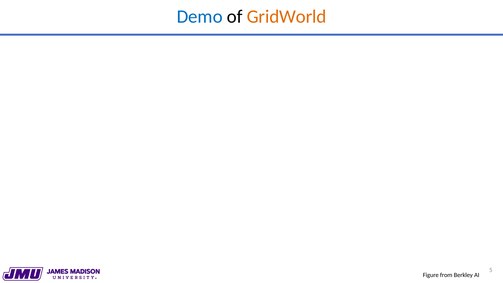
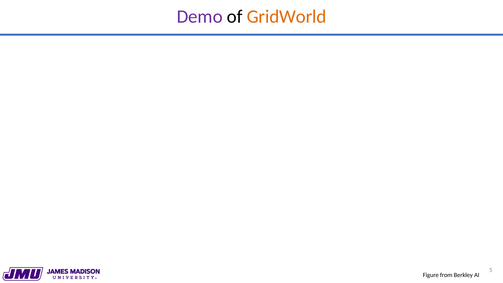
Demo colour: blue -> purple (200, 17)
